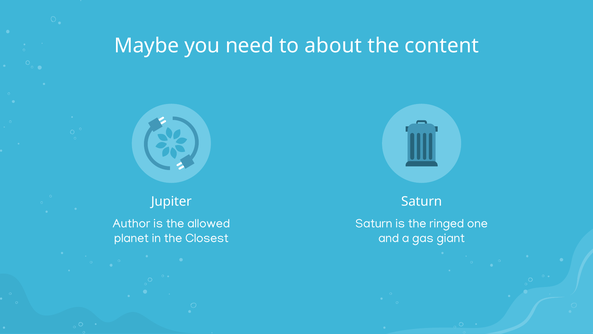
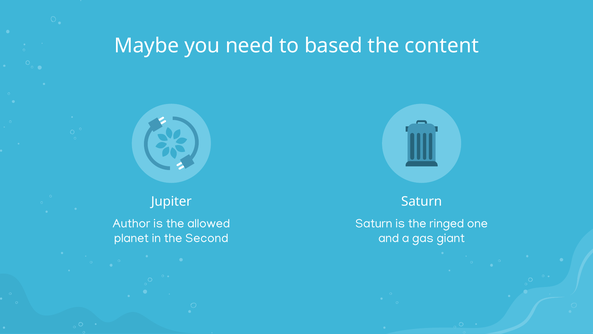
about: about -> based (333, 46)
Closest: Closest -> Second (207, 238)
